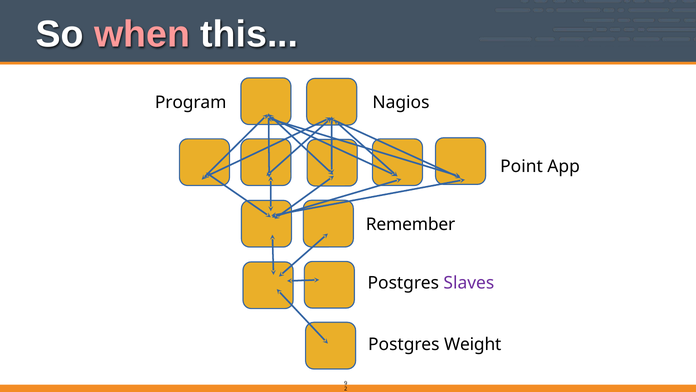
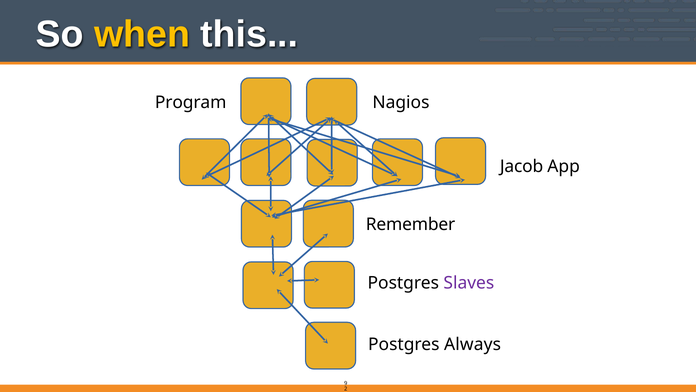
when colour: pink -> yellow (142, 34)
Point: Point -> Jacob (522, 166)
Weight: Weight -> Always (473, 344)
